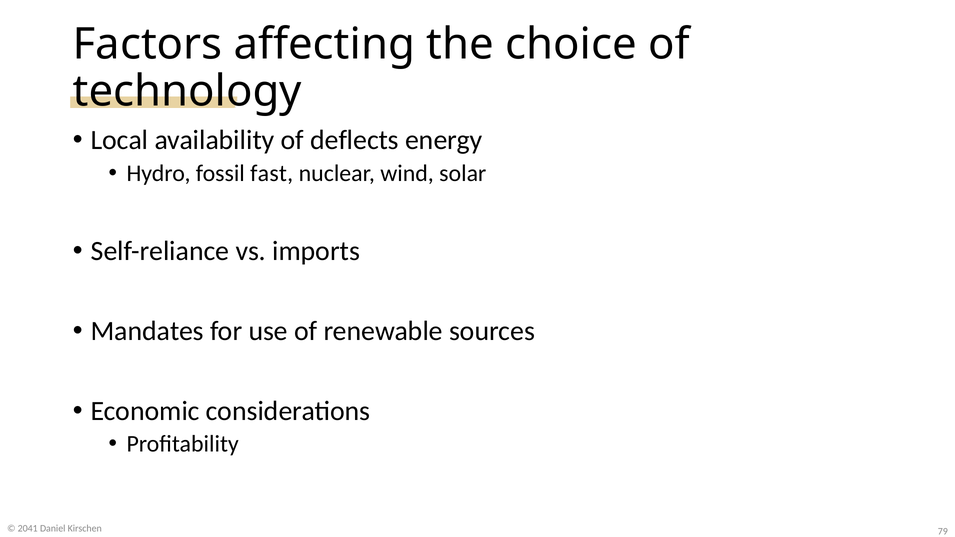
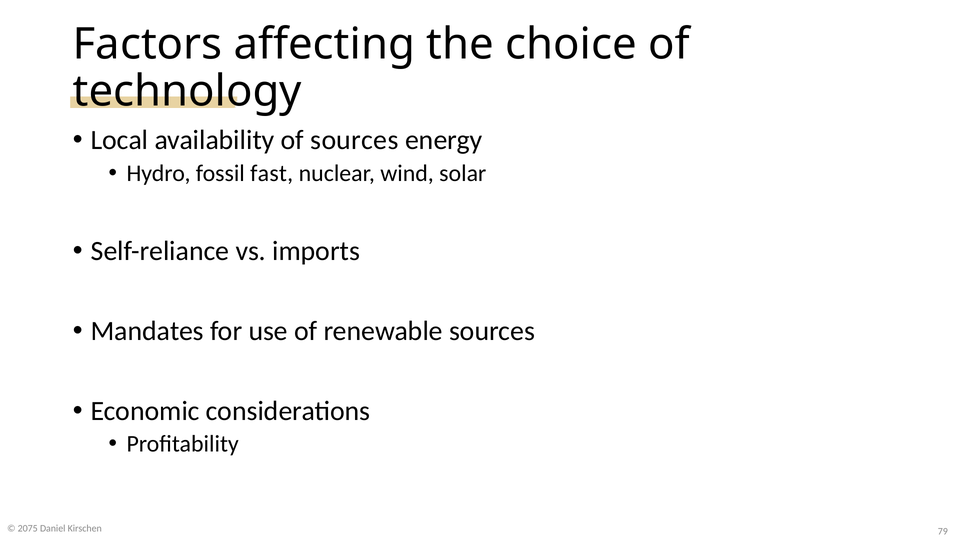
of deflects: deflects -> sources (354, 140)
2041: 2041 -> 2075 (28, 529)
